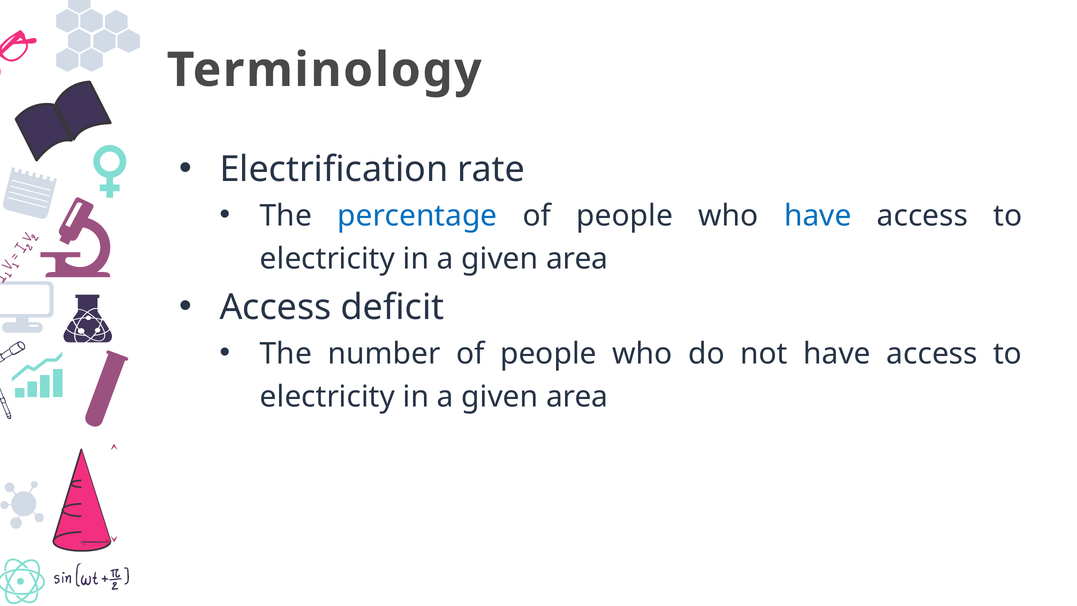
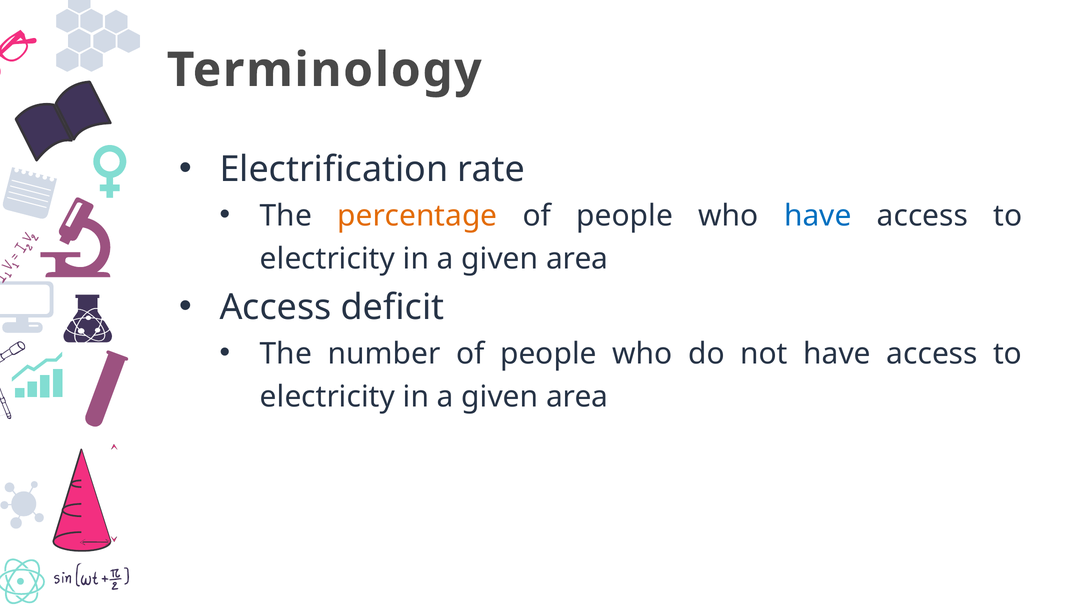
percentage colour: blue -> orange (417, 216)
